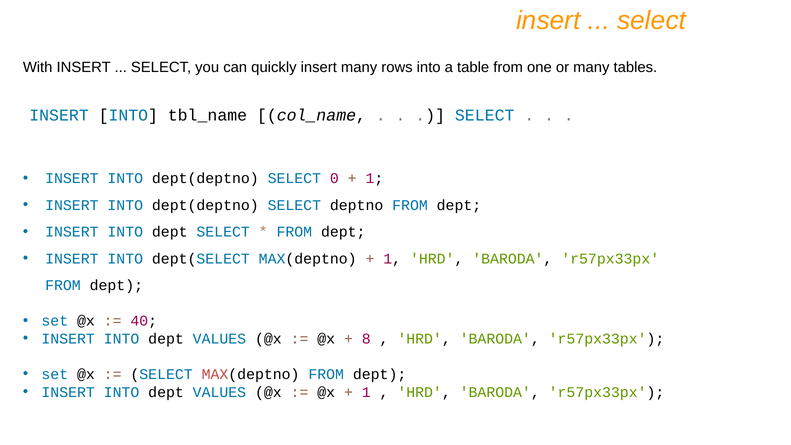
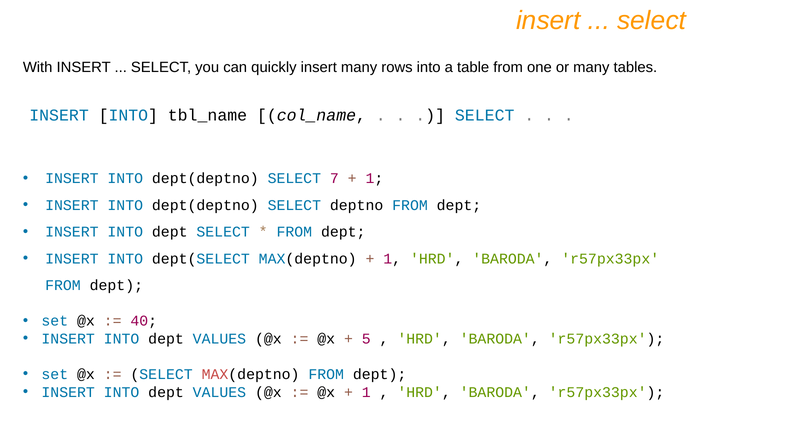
0: 0 -> 7 (334, 178)
8: 8 -> 5 (366, 339)
